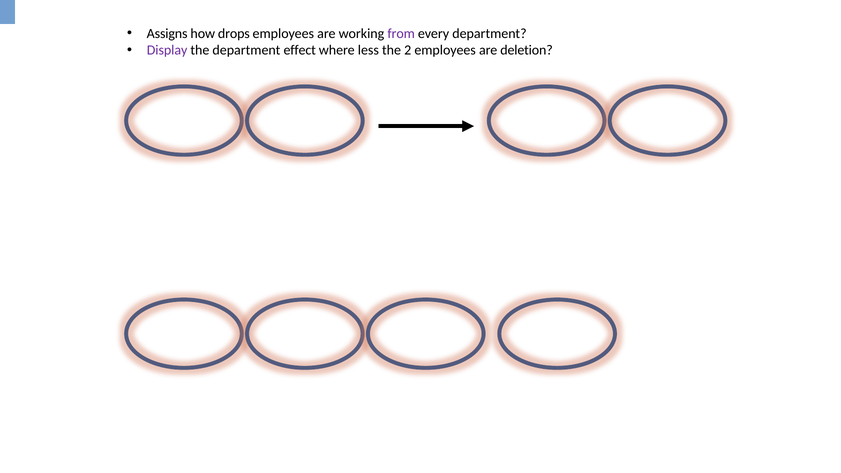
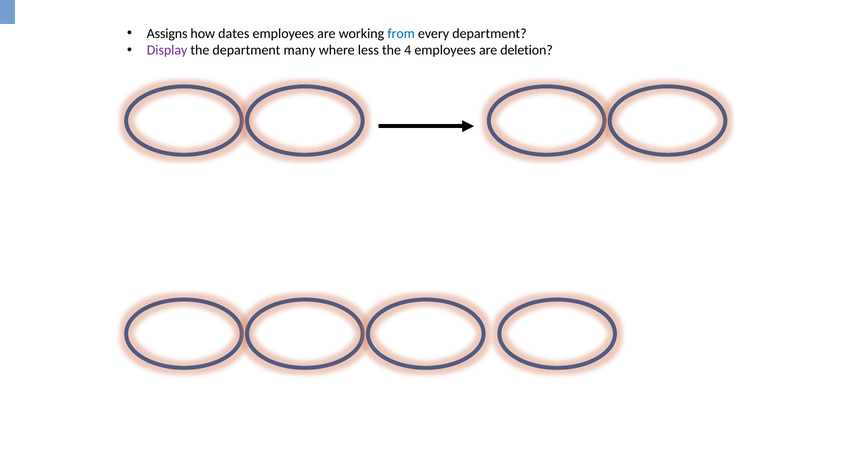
drops: drops -> dates (234, 34)
from colour: purple -> blue (401, 34)
effect: effect -> many (300, 50)
2: 2 -> 4 (408, 50)
